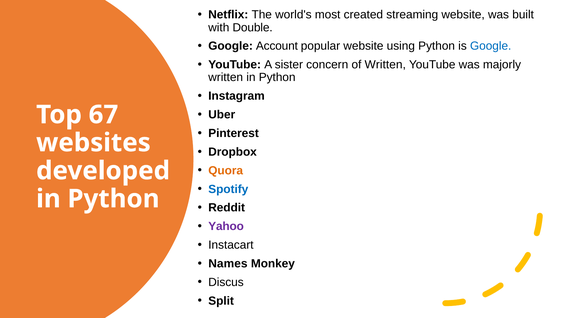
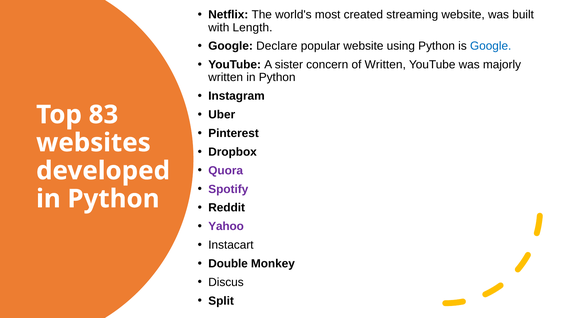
Double: Double -> Length (253, 28)
Account: Account -> Declare (277, 46)
67: 67 -> 83 (103, 115)
Quora colour: orange -> purple (226, 171)
Spotify colour: blue -> purple (228, 189)
Names: Names -> Double (228, 264)
